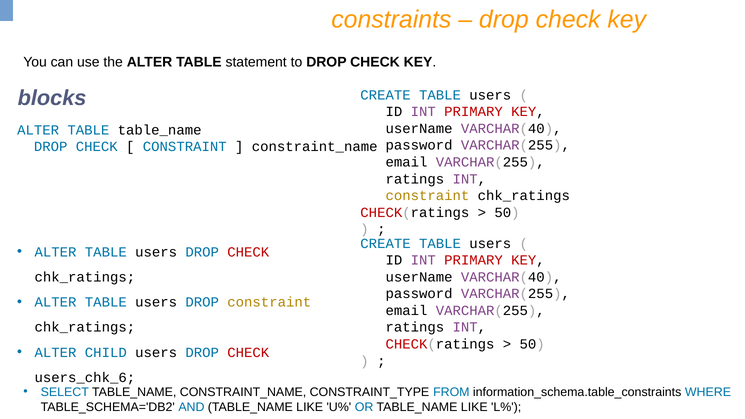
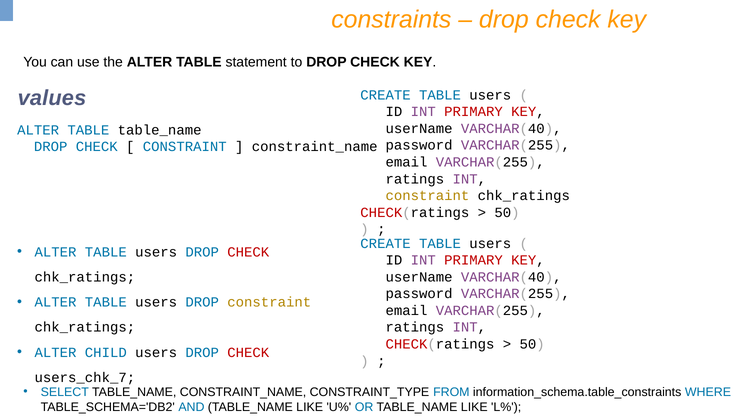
blocks: blocks -> values (52, 98)
users_chk_6: users_chk_6 -> users_chk_7 (85, 378)
